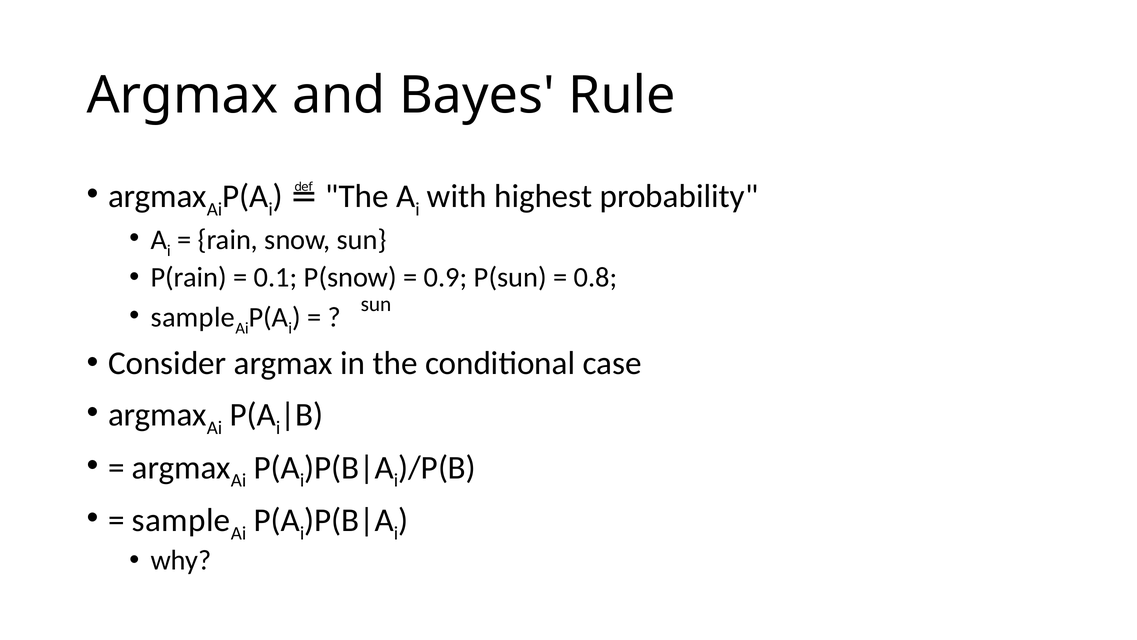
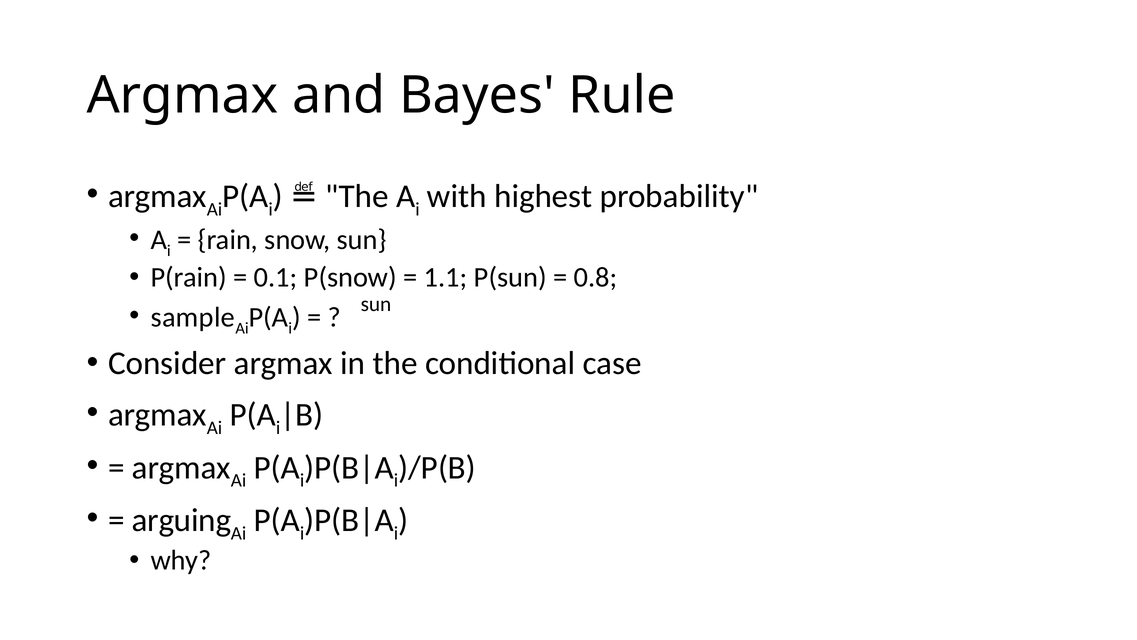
0.9: 0.9 -> 1.1 (446, 277)
sample: sample -> arguing (181, 520)
